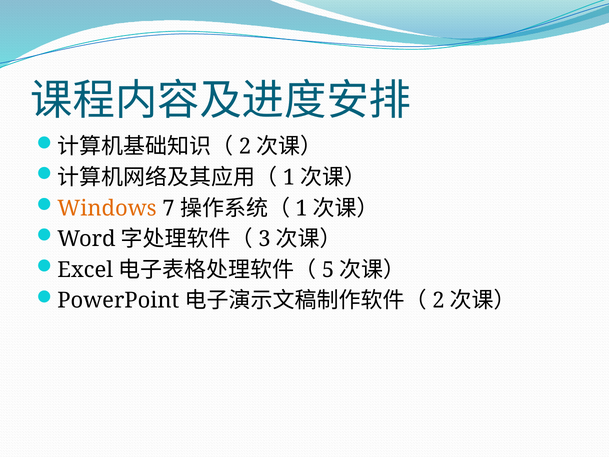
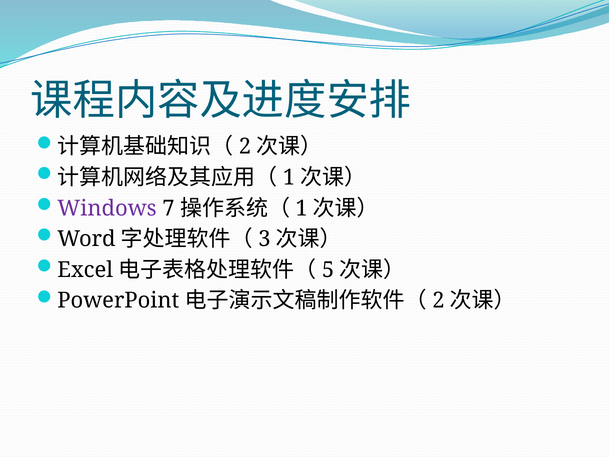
Windows colour: orange -> purple (107, 208)
